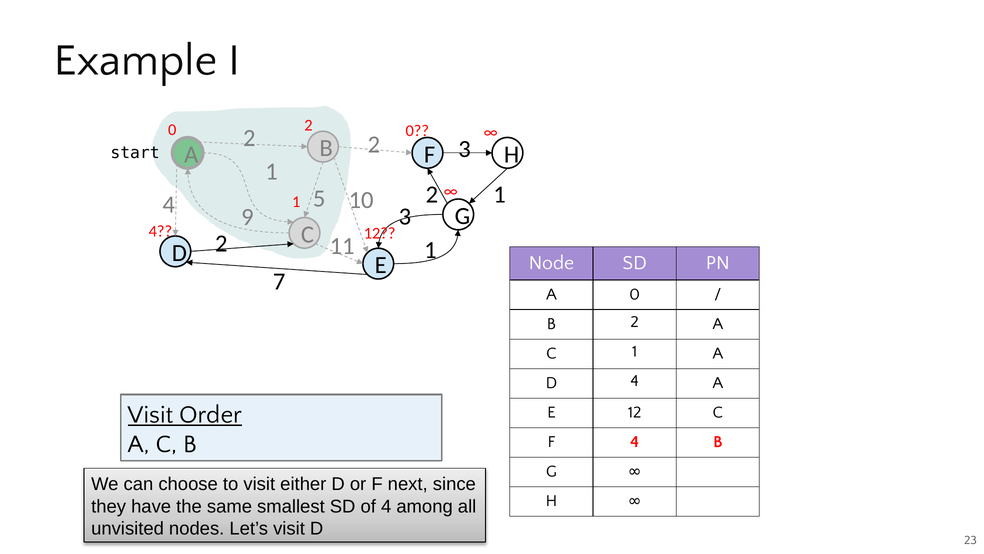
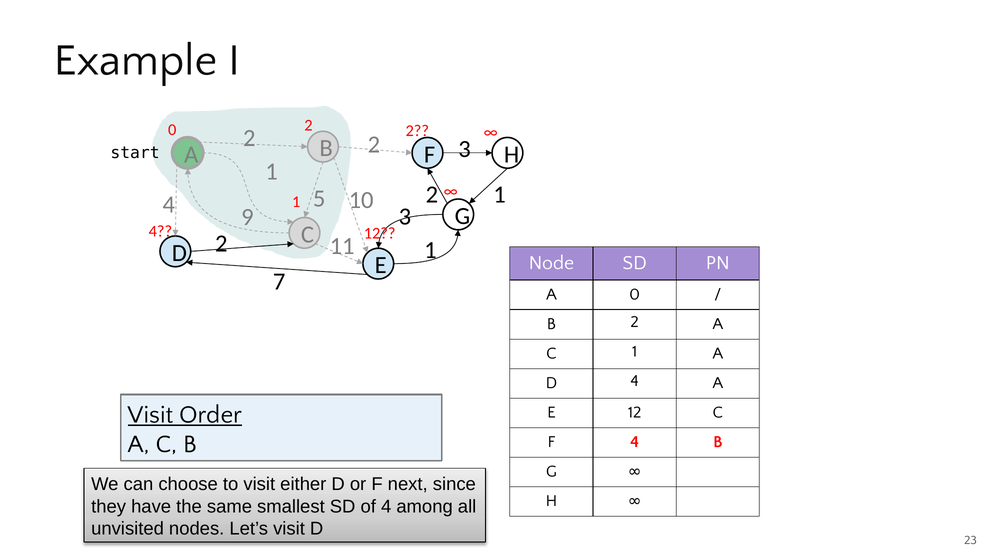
0: 0 -> 2 (417, 131)
